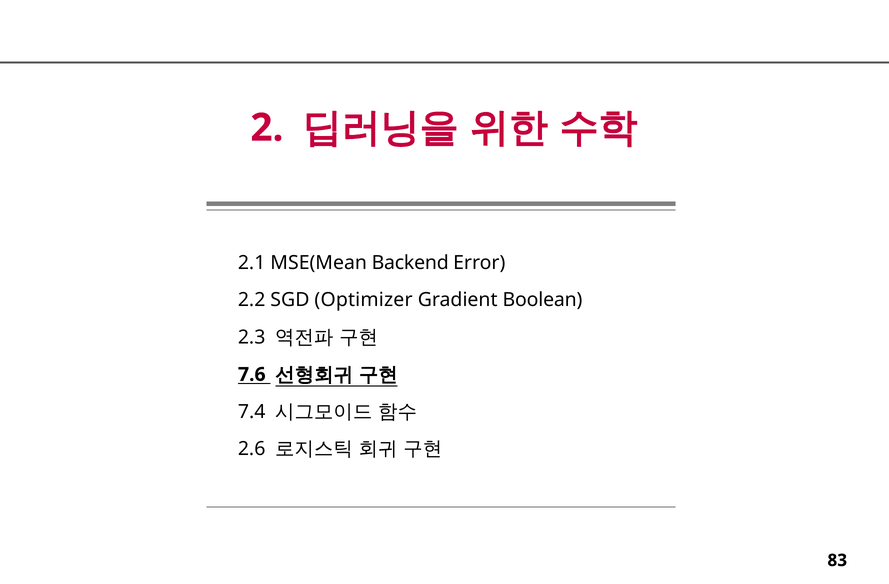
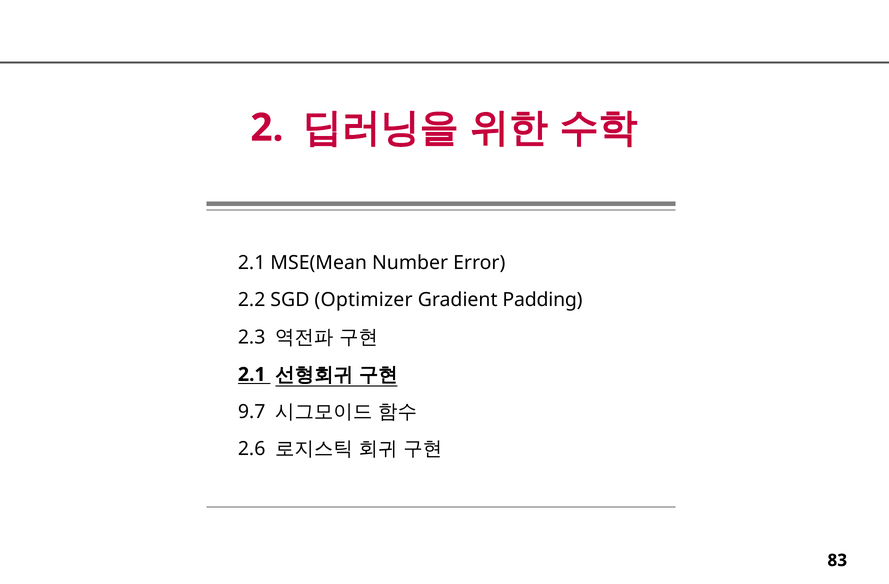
Backend: Backend -> Number (410, 263)
Boolean: Boolean -> Padding (543, 300)
7.6: 7.6 -> 2.1 (252, 374)
7.4: 7.4 -> 9.7 (252, 412)
